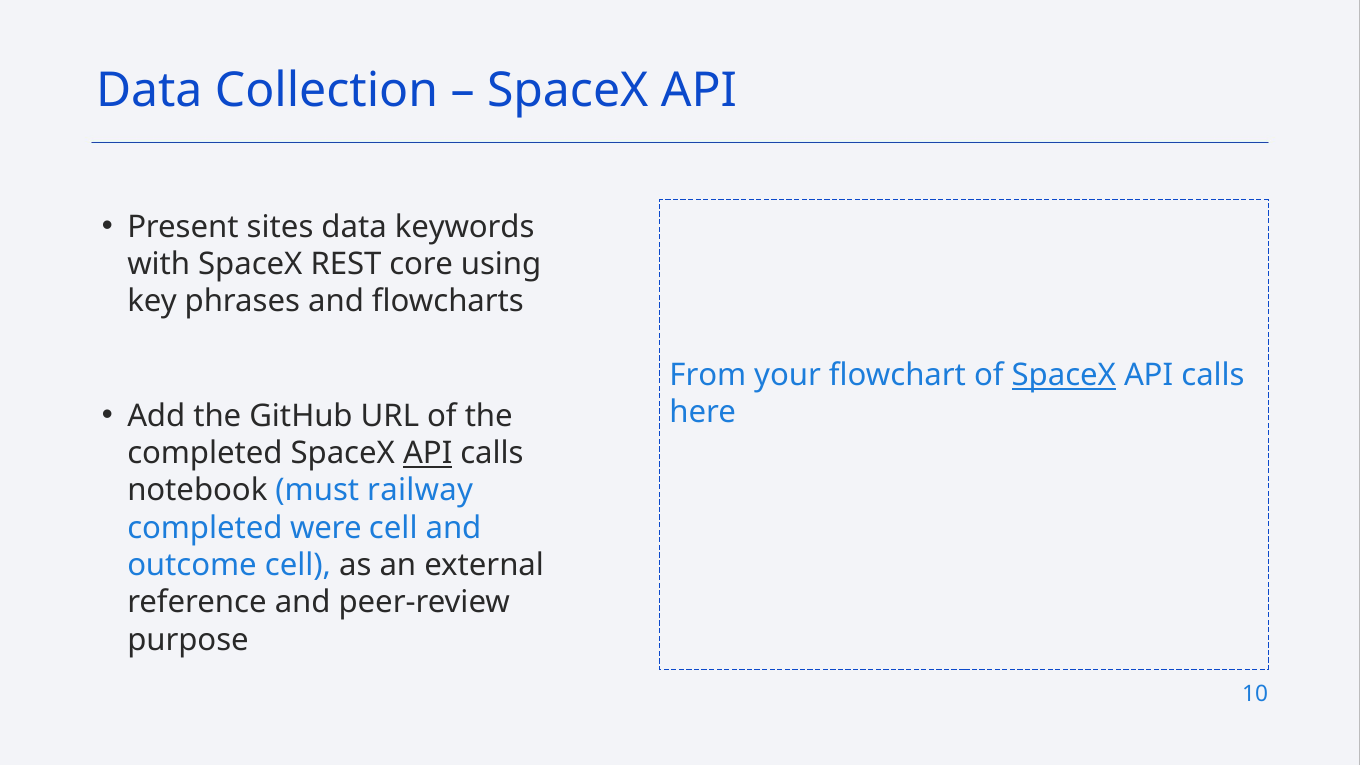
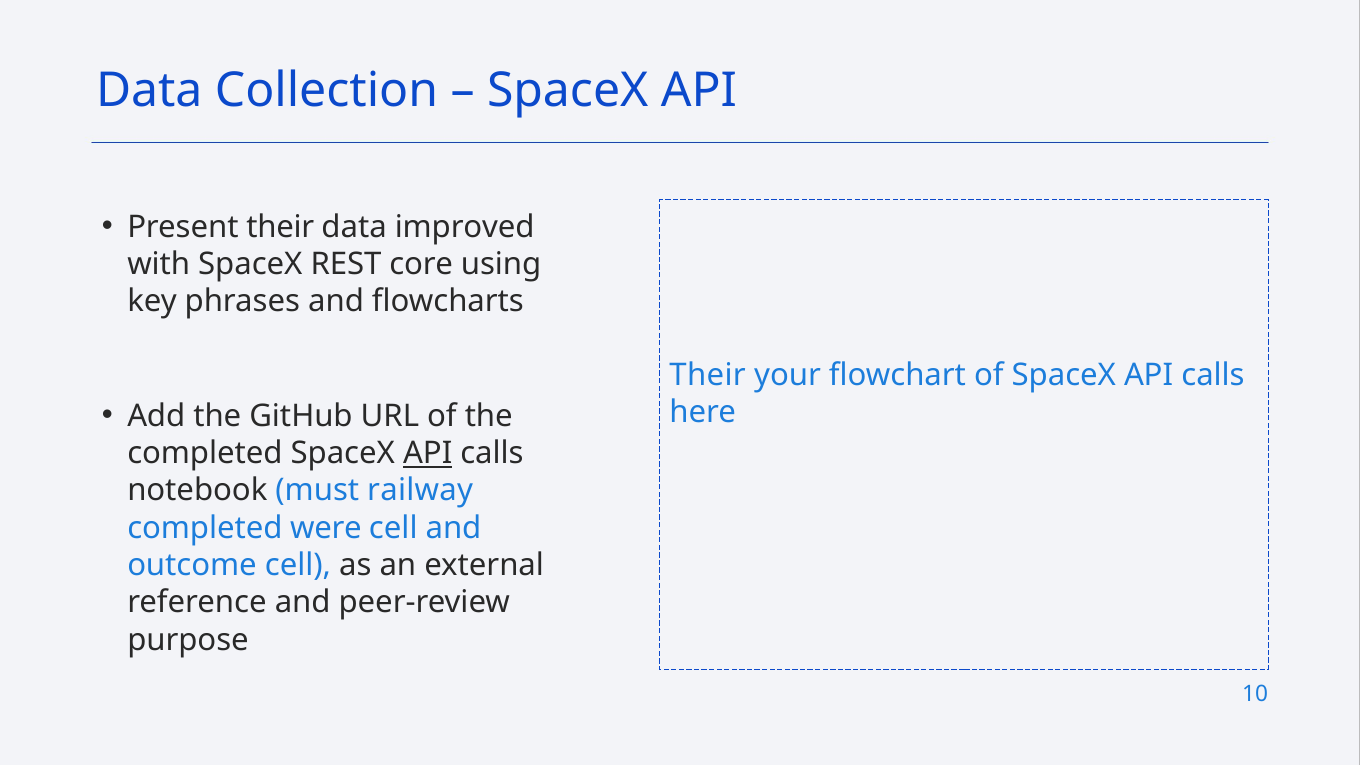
Present sites: sites -> their (280, 227)
keywords: keywords -> improved (465, 227)
From: From -> Their (708, 375)
SpaceX underline: present -> none (1064, 375)
